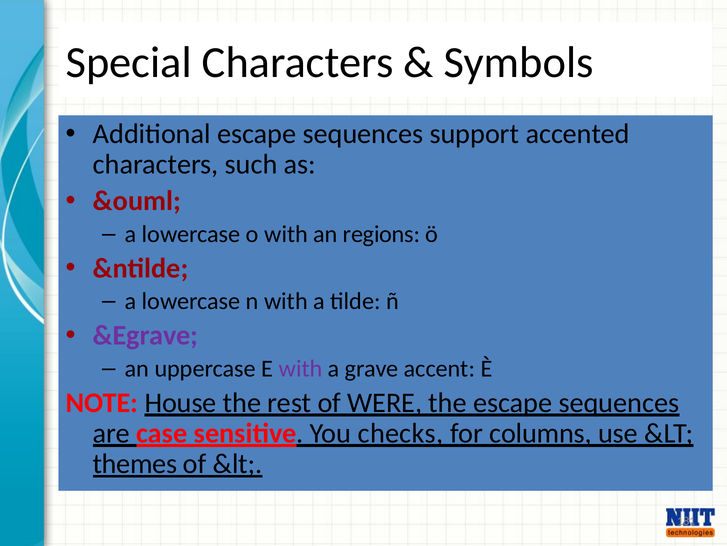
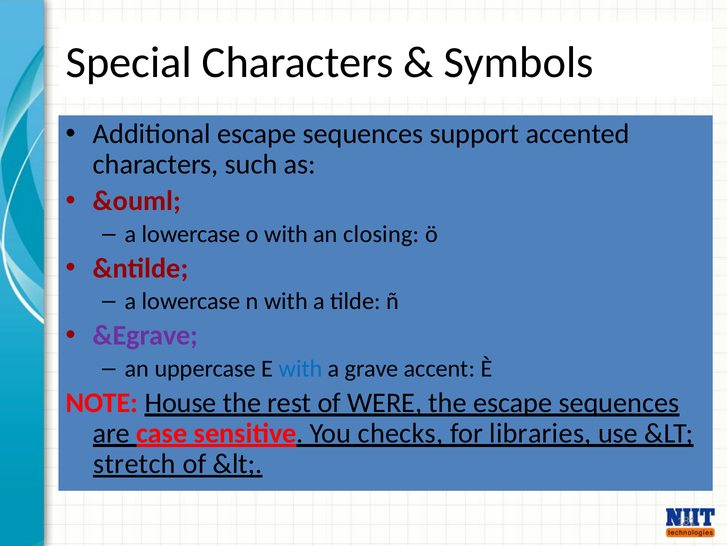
regions: regions -> closing (381, 234)
with colour: purple -> blue (301, 368)
columns: columns -> libraries (540, 433)
themes: themes -> stretch (135, 463)
